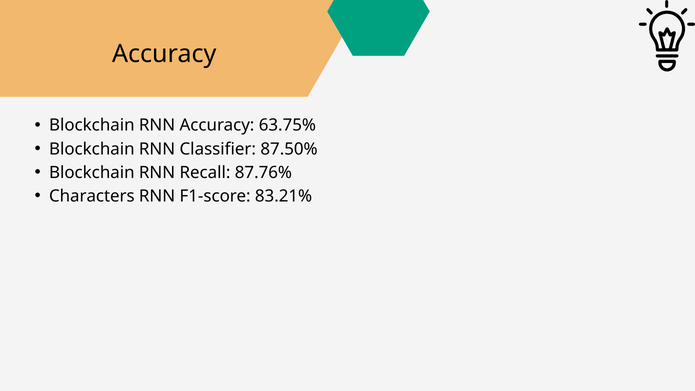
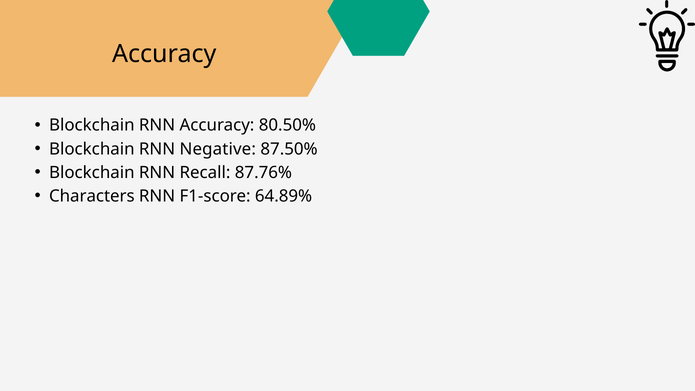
63.75%: 63.75% -> 80.50% (287, 125)
Classifier: Classifier -> Negative (218, 149)
83.21%: 83.21% -> 64.89% (284, 196)
